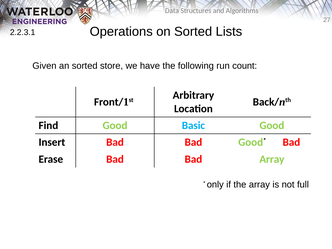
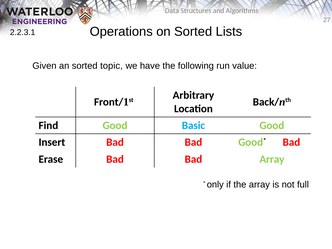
store: store -> topic (111, 66)
count: count -> value (245, 66)
